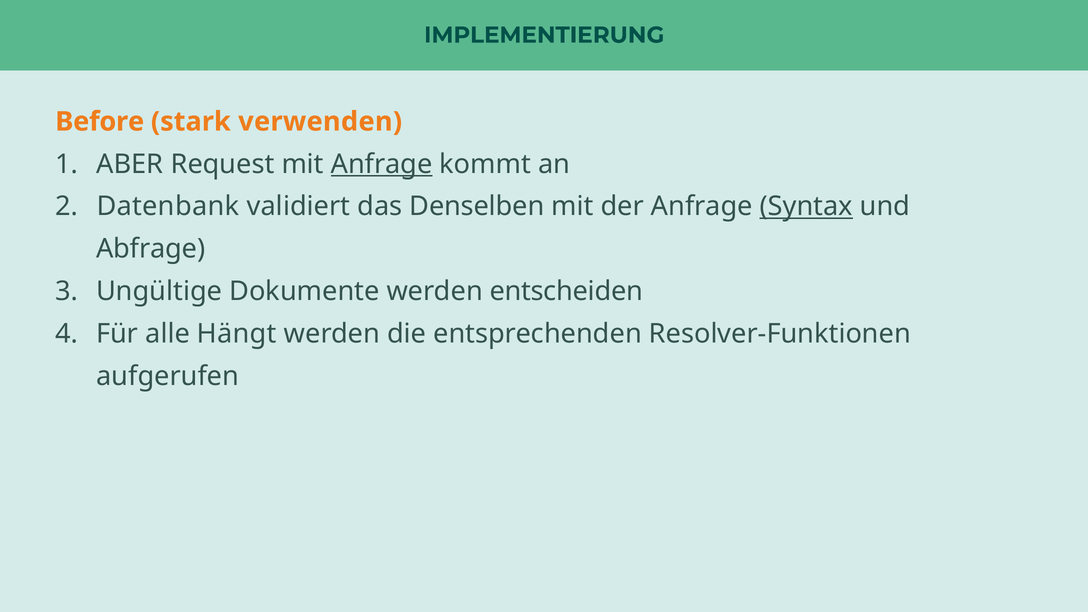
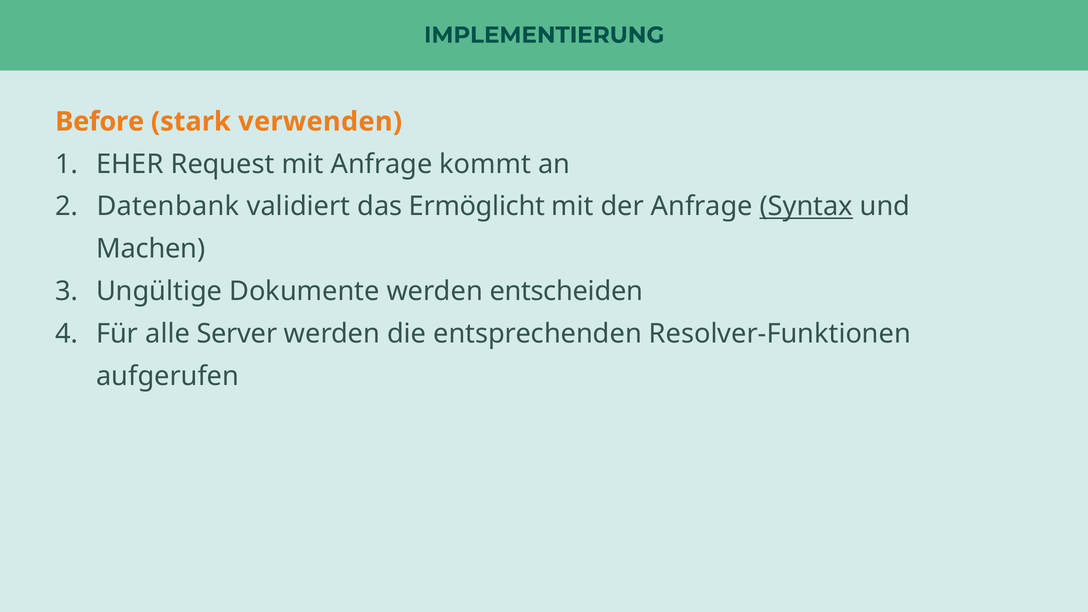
ABER: ABER -> EHER (130, 164)
Anfrage underline: present -> none (382, 164)
Denselben: Denselben -> Ermöglicht (477, 206)
Abfrage: Abfrage -> Machen (151, 249)
Hängt: Hängt -> Server (237, 334)
